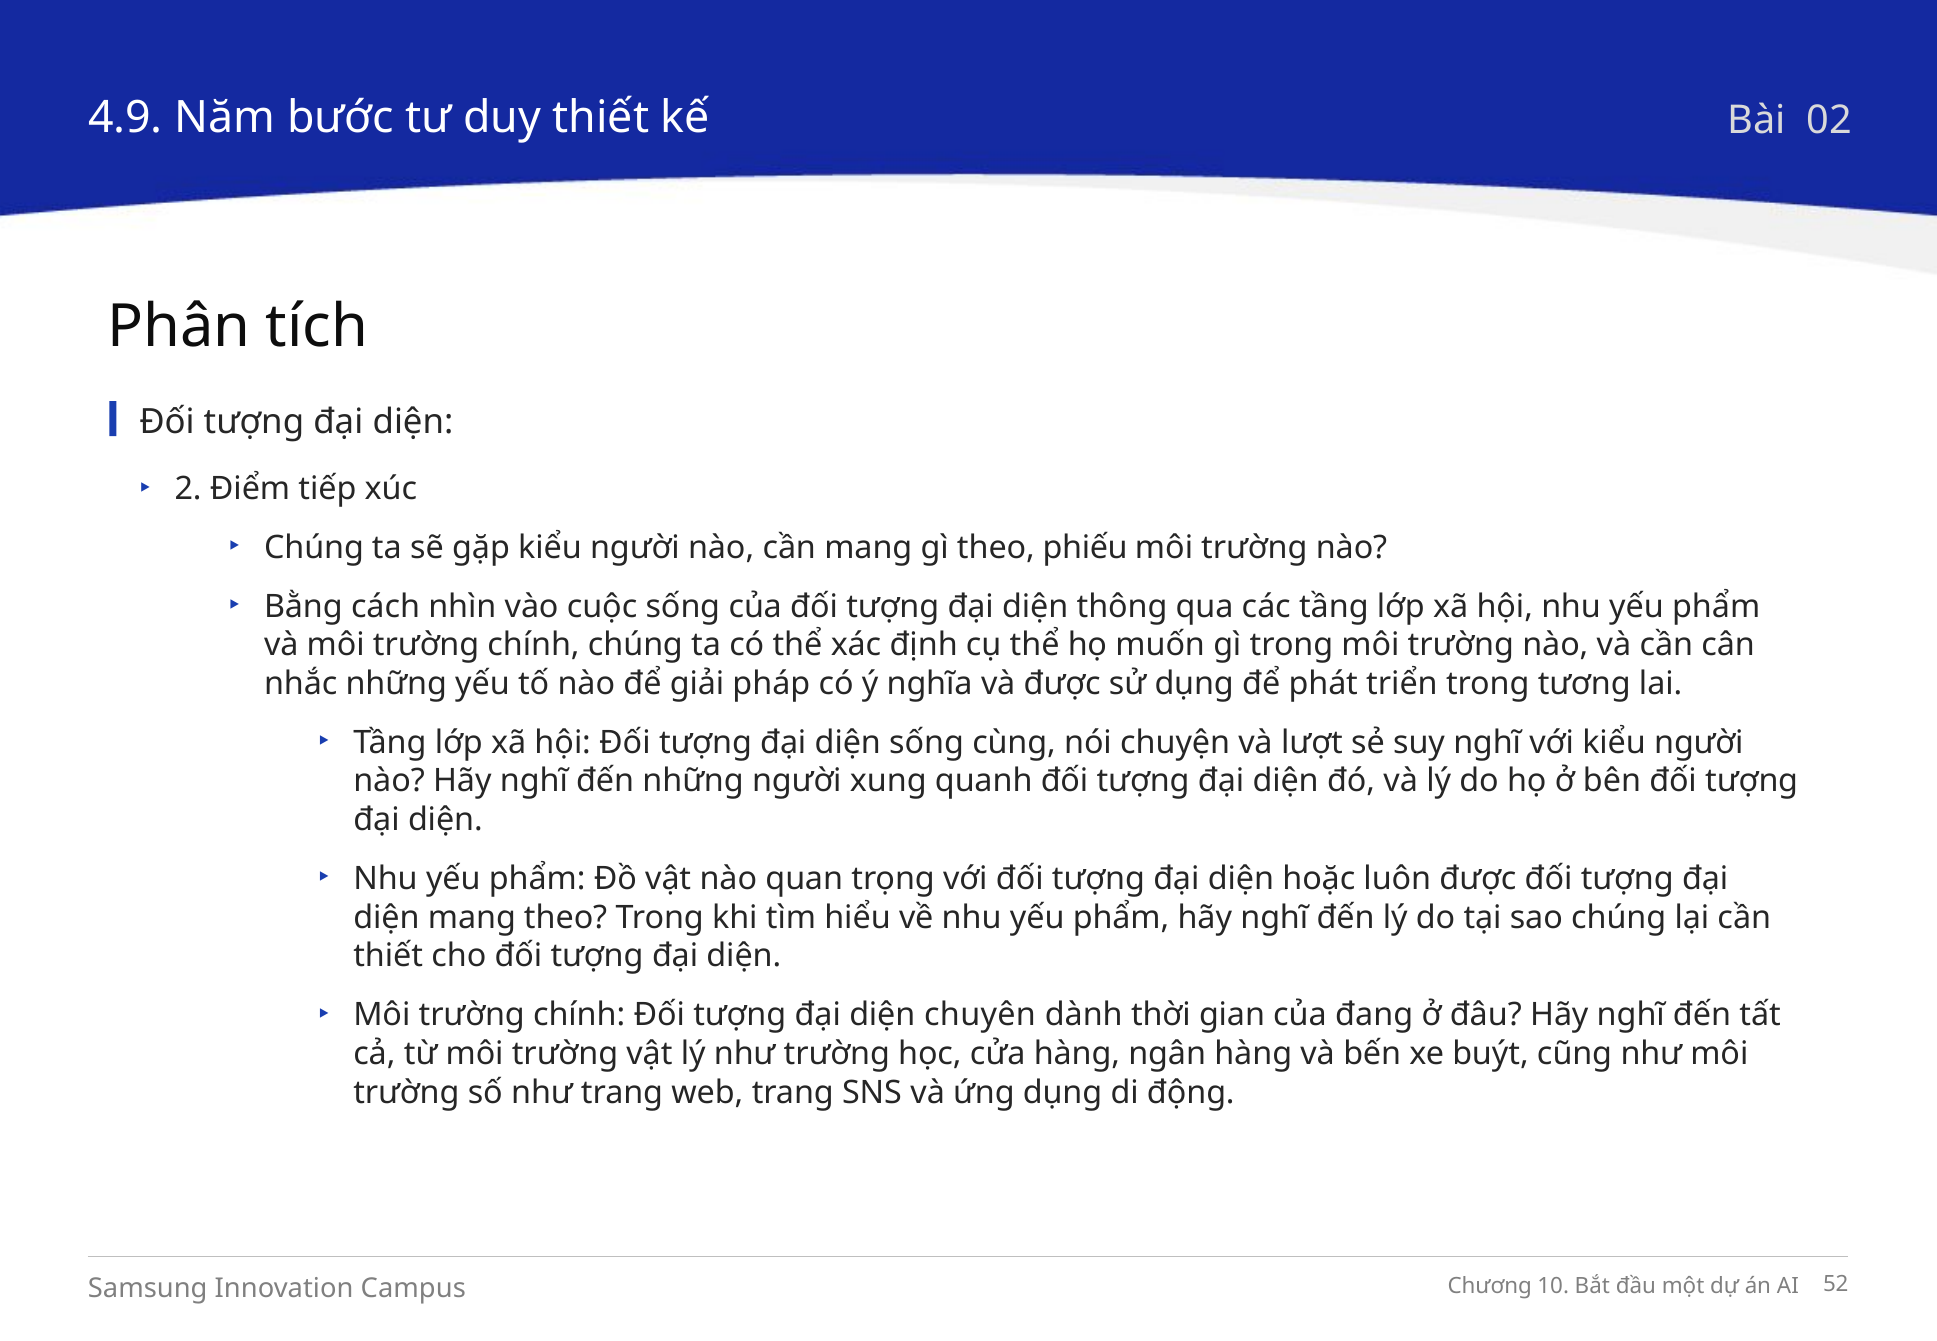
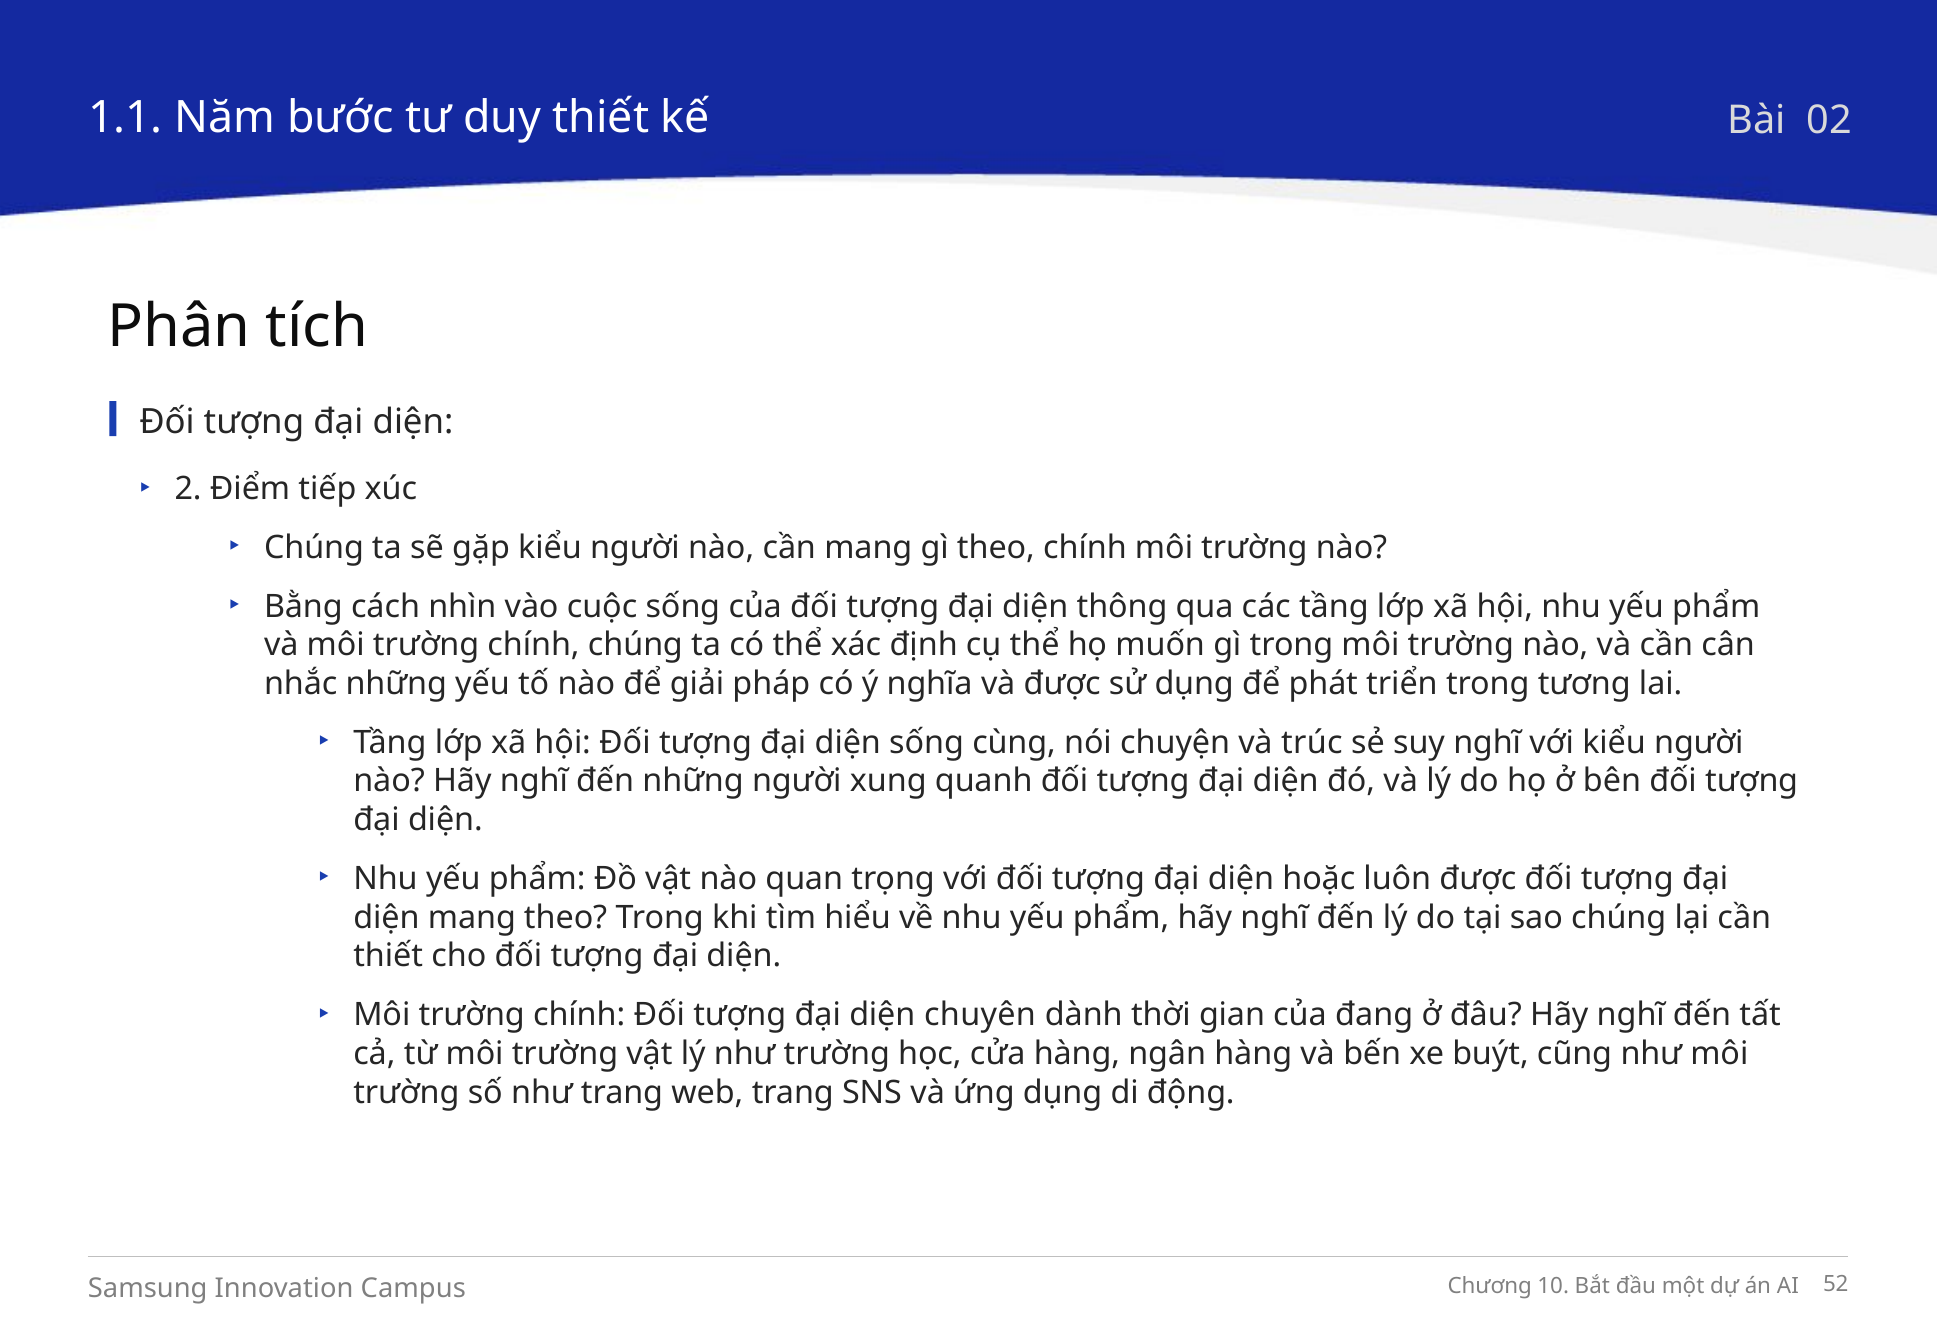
4.9: 4.9 -> 1.1 (125, 118)
theo phiếu: phiếu -> chính (1085, 548)
lượt: lượt -> trúc (1312, 743)
